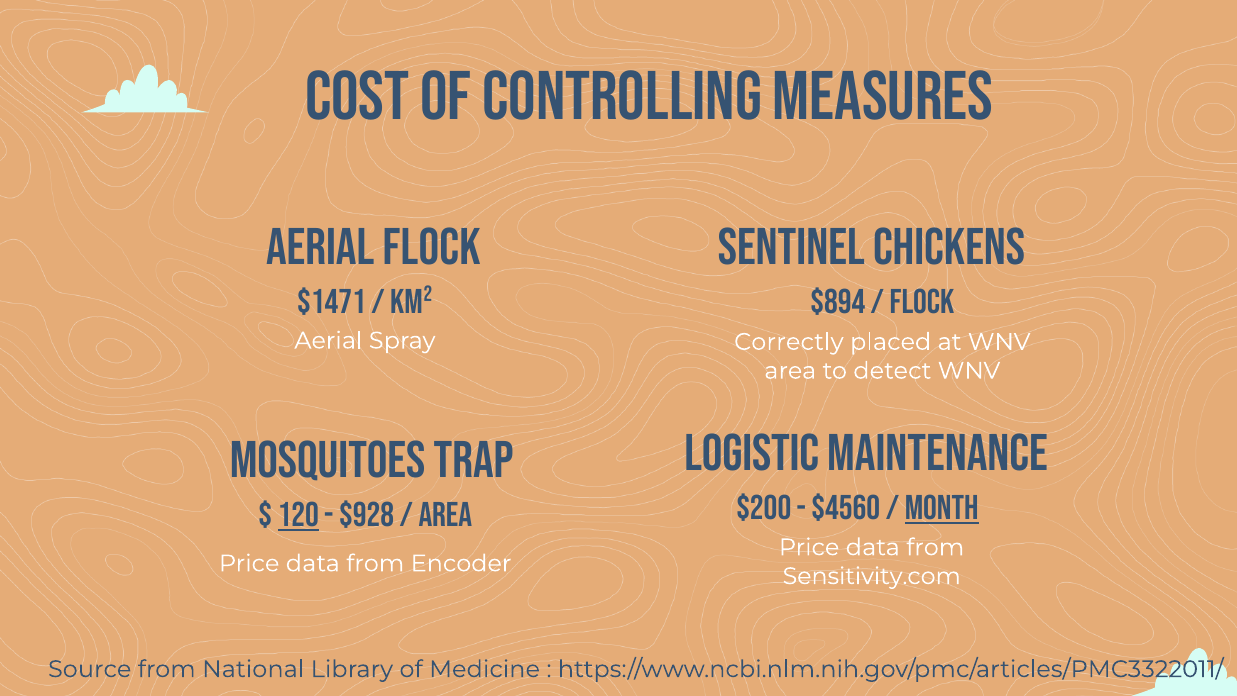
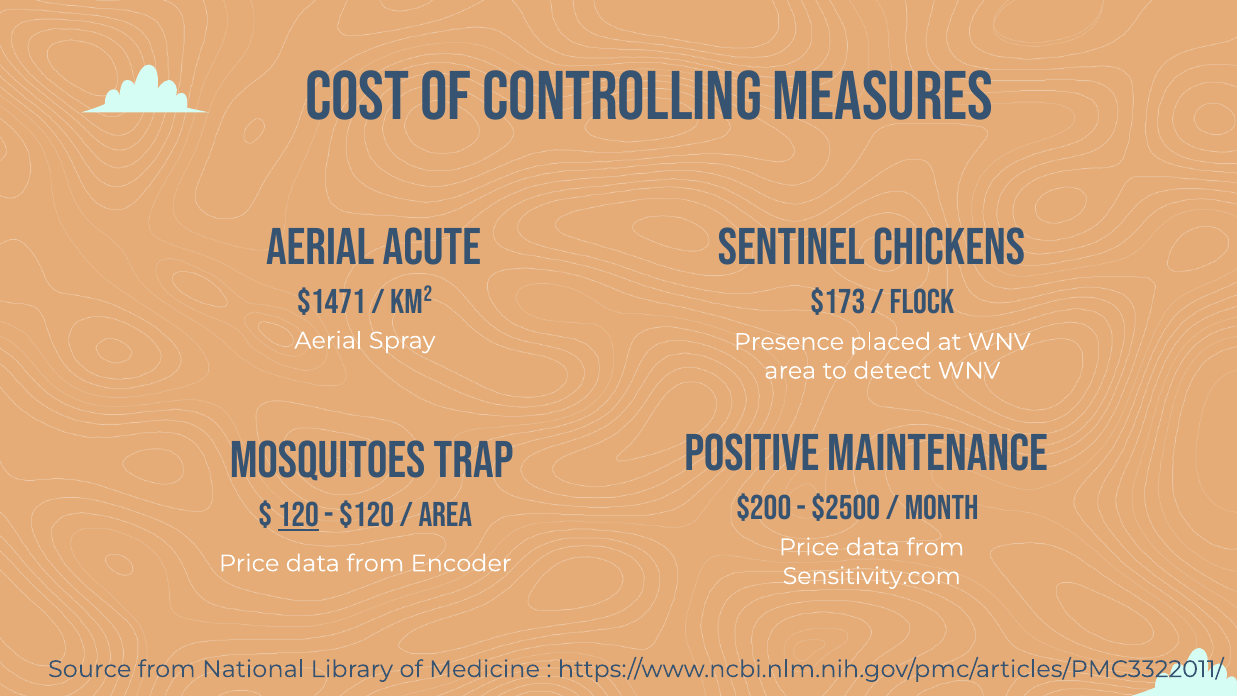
Aerial Flock: Flock -> Acute (432, 247)
$894: $894 -> $173 (838, 302)
Correctly: Correctly -> Presence (789, 342)
Logistic: Logistic -> Positive (752, 453)
$4560: $4560 -> $2500 (846, 508)
month underline: present -> none (942, 508)
$928: $928 -> $120 (367, 515)
